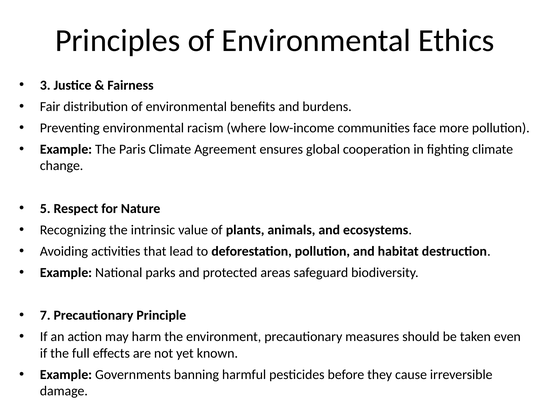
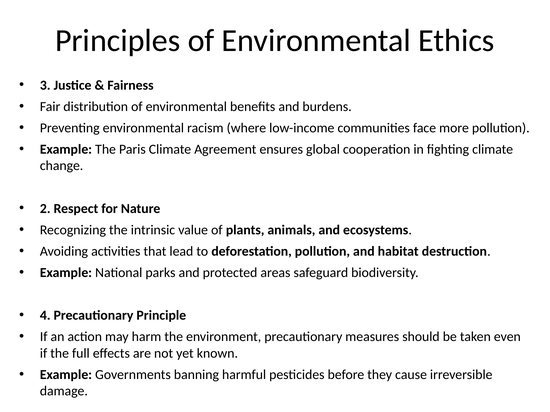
5: 5 -> 2 (45, 209)
7: 7 -> 4 (45, 316)
